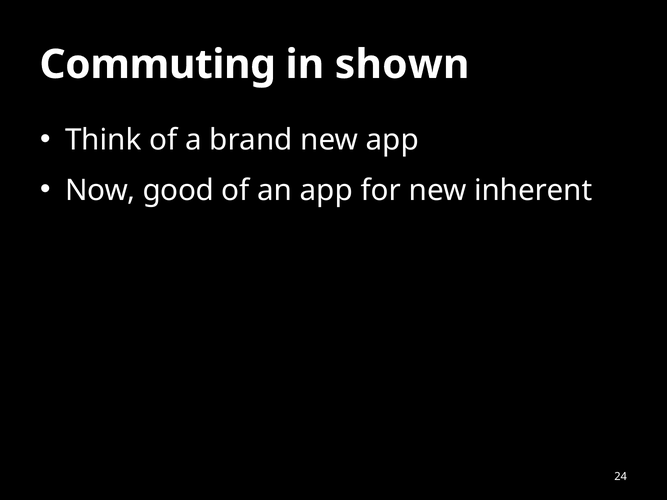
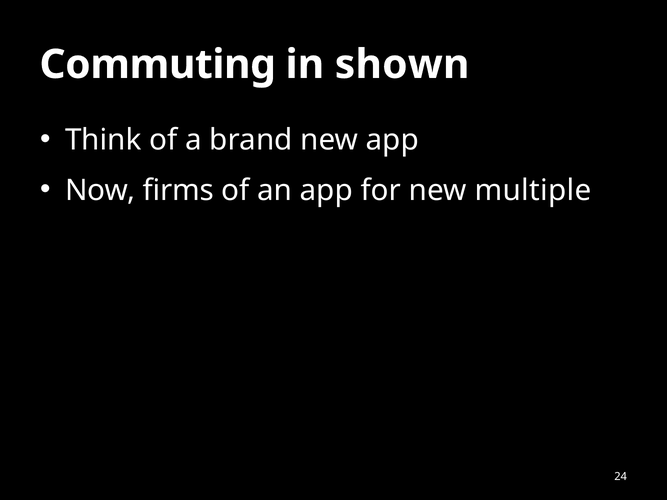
good: good -> firms (178, 190)
inherent: inherent -> multiple (533, 190)
